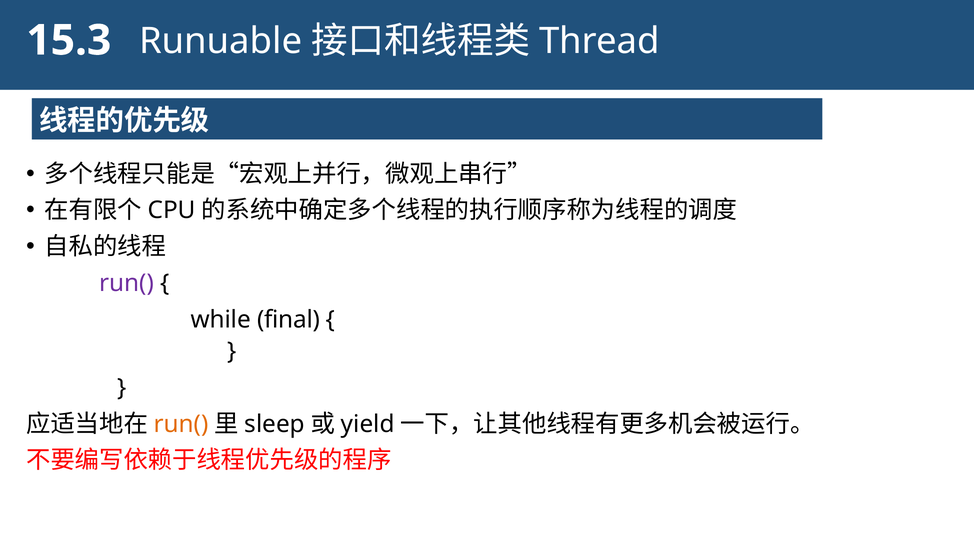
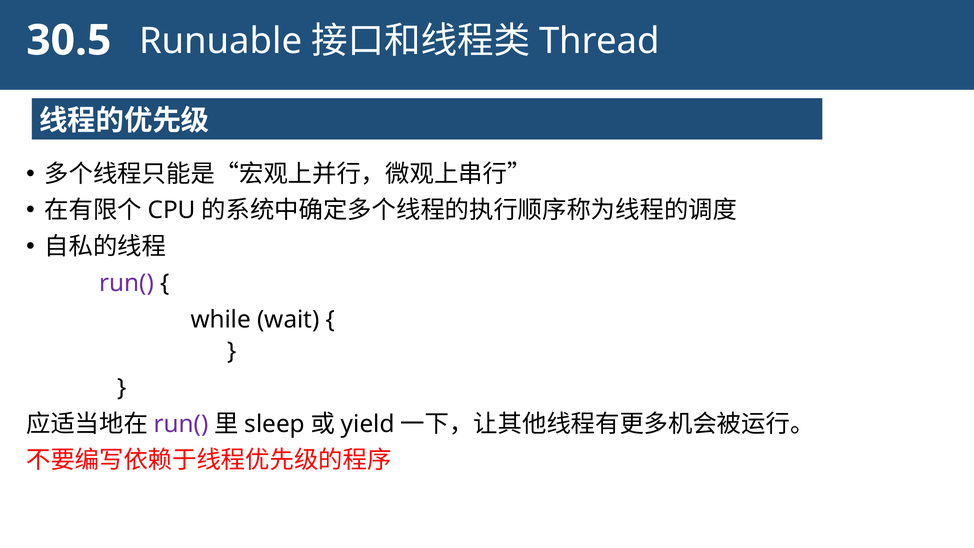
15.3: 15.3 -> 30.5 (69, 40)
final: final -> wait (288, 320)
run( colour: orange -> purple (181, 424)
